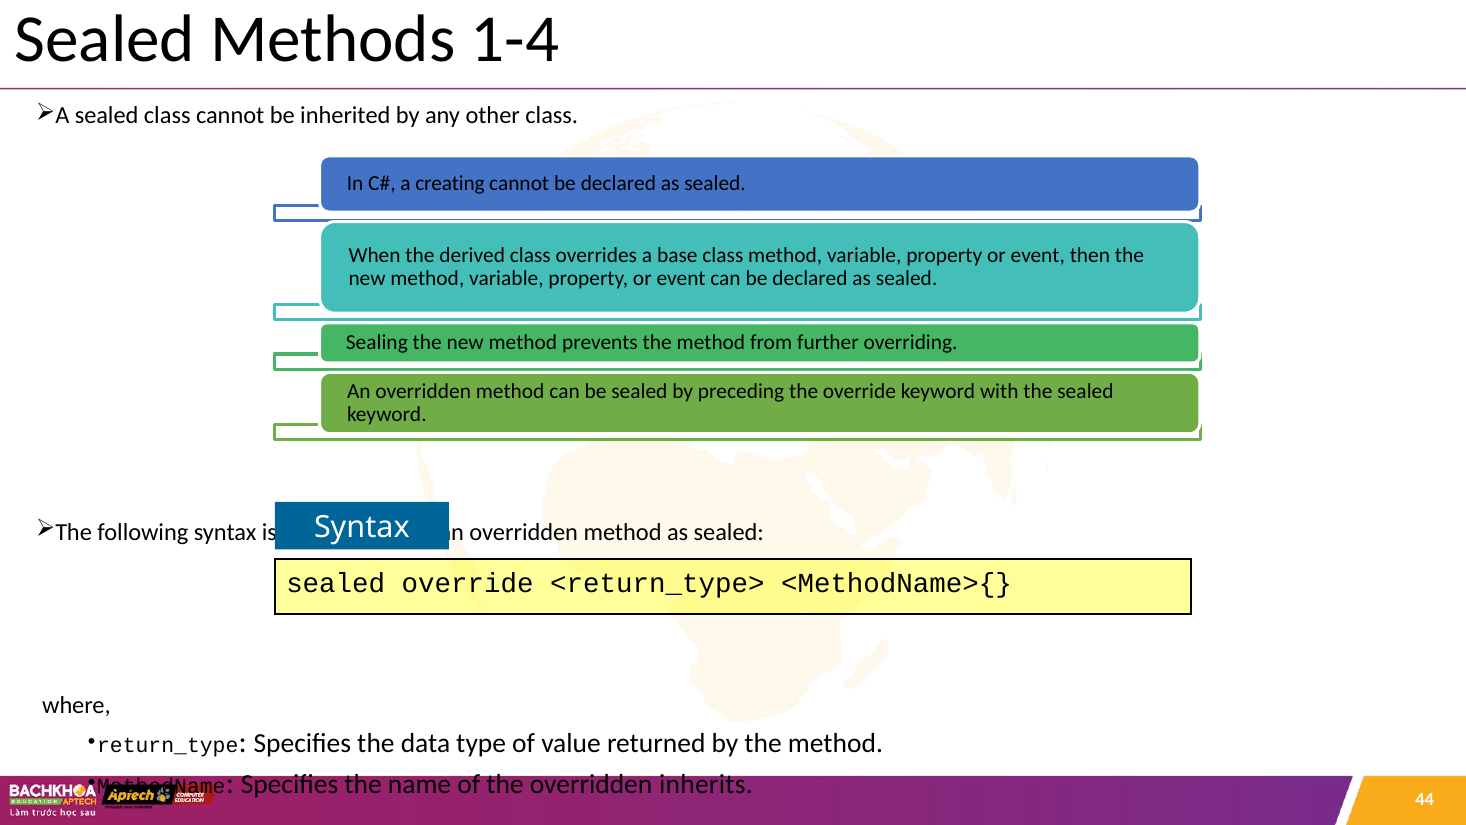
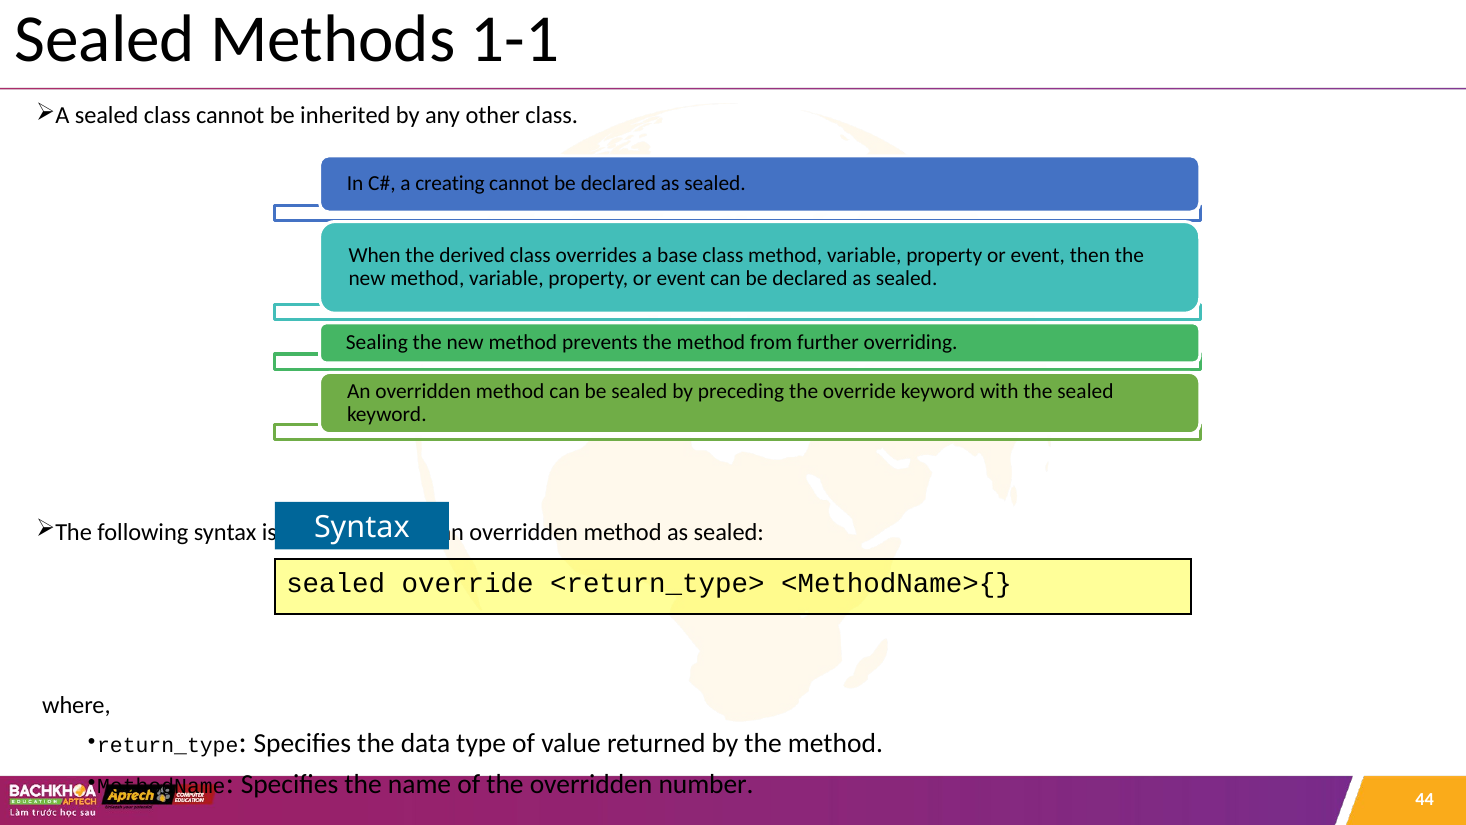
1-4: 1-4 -> 1-1 (515, 39)
inherits: inherits -> number (706, 784)
